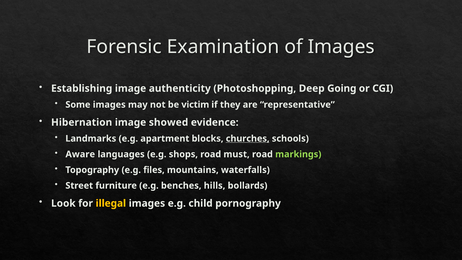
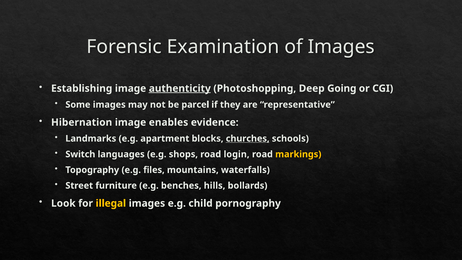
authenticity underline: none -> present (180, 88)
victim: victim -> parcel (195, 105)
showed: showed -> enables (169, 122)
Aware: Aware -> Switch (80, 154)
must: must -> login (237, 154)
markings colour: light green -> yellow (298, 154)
